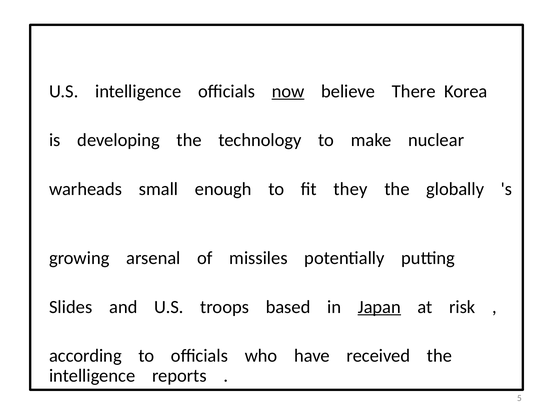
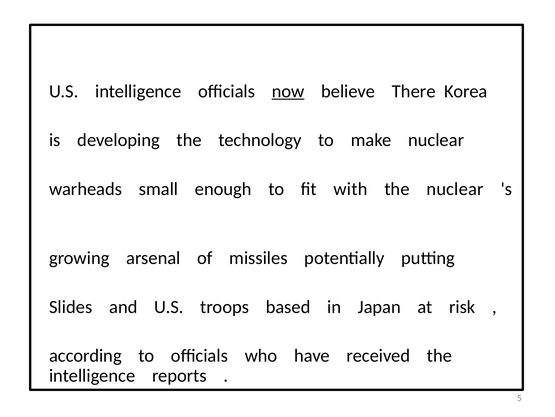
they: they -> with (350, 189)
the globally: globally -> nuclear (455, 189)
Japan underline: present -> none (379, 306)
